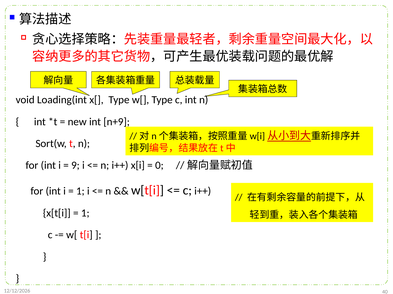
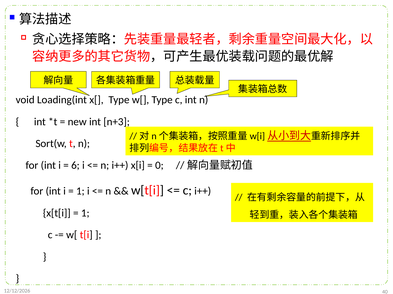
n+9: n+9 -> n+3 (117, 122)
9: 9 -> 6 (75, 166)
